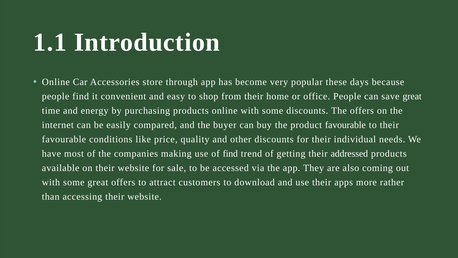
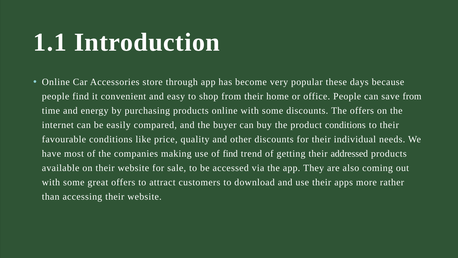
save great: great -> from (412, 96)
product favourable: favourable -> conditions (345, 125)
